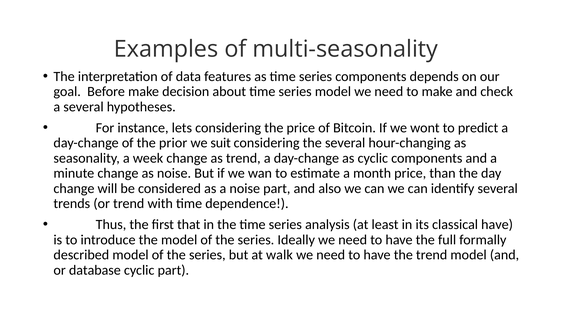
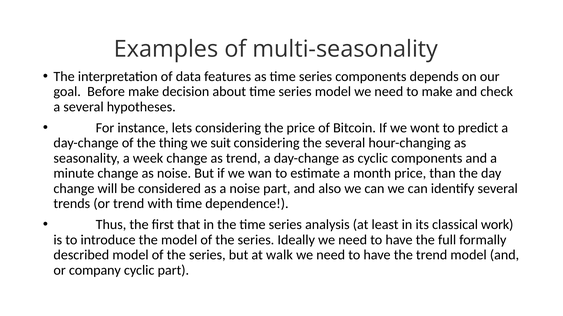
prior: prior -> thing (173, 143)
classical have: have -> work (497, 225)
database: database -> company (95, 271)
